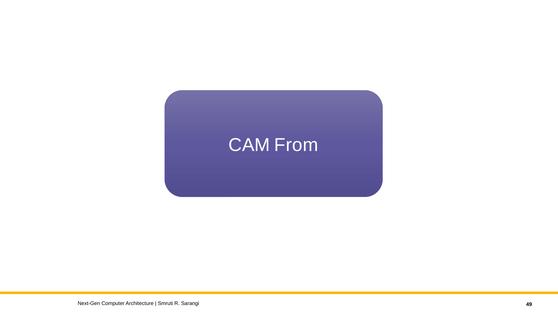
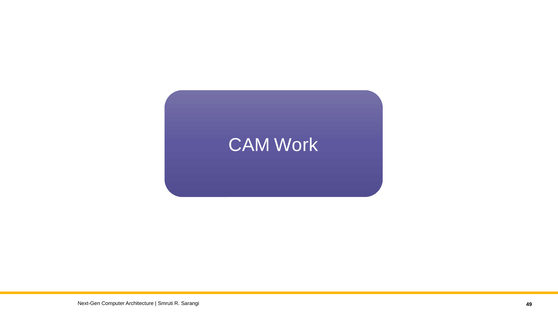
From: From -> Work (296, 145)
